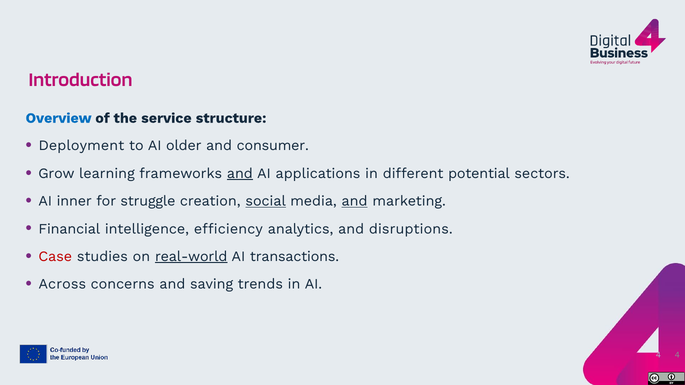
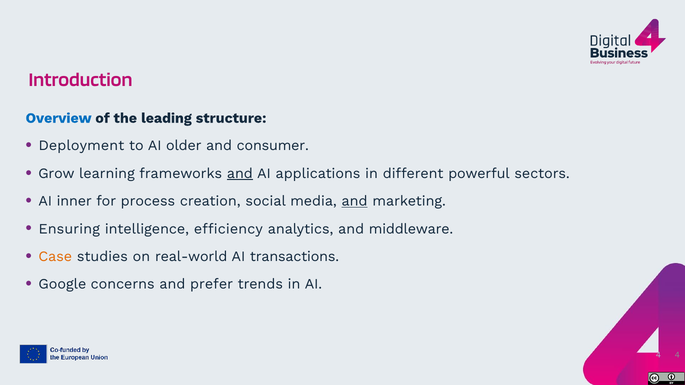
service: service -> leading (166, 118)
potential: potential -> powerful (479, 174)
struggle: struggle -> process (148, 201)
social underline: present -> none (266, 201)
Financial: Financial -> Ensuring (69, 229)
disruptions: disruptions -> middleware (411, 229)
Case colour: red -> orange (55, 257)
real-world underline: present -> none (191, 257)
Across: Across -> Google (62, 284)
saving: saving -> prefer (212, 284)
